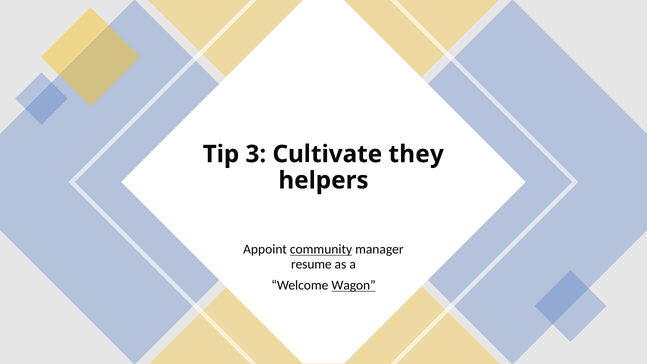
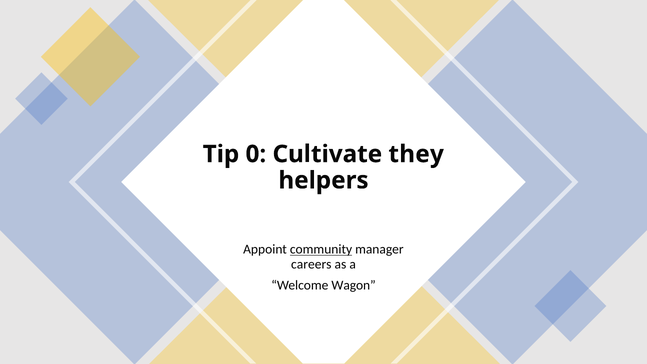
3: 3 -> 0 (256, 154)
resume: resume -> careers (311, 264)
Wagon underline: present -> none (354, 285)
